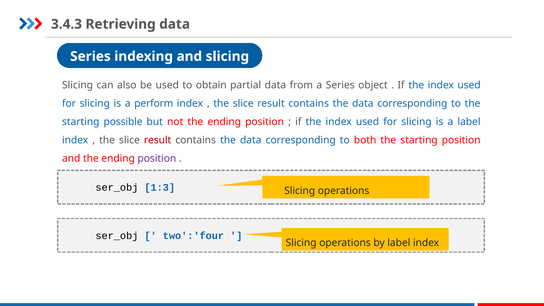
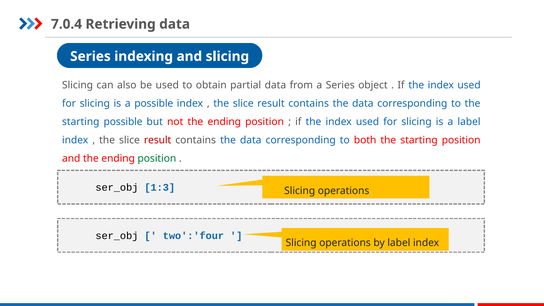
3.4.3: 3.4.3 -> 7.0.4 (67, 24)
a perform: perform -> possible (154, 104)
position colour: purple -> green (157, 159)
